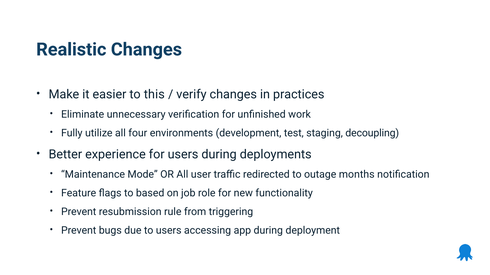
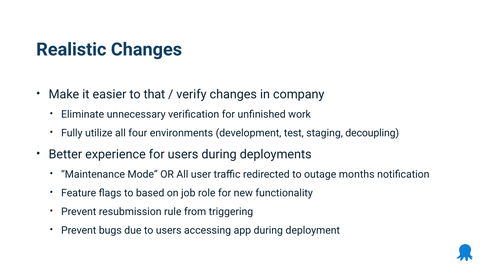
this: this -> that (154, 95)
practices: practices -> company (299, 95)
